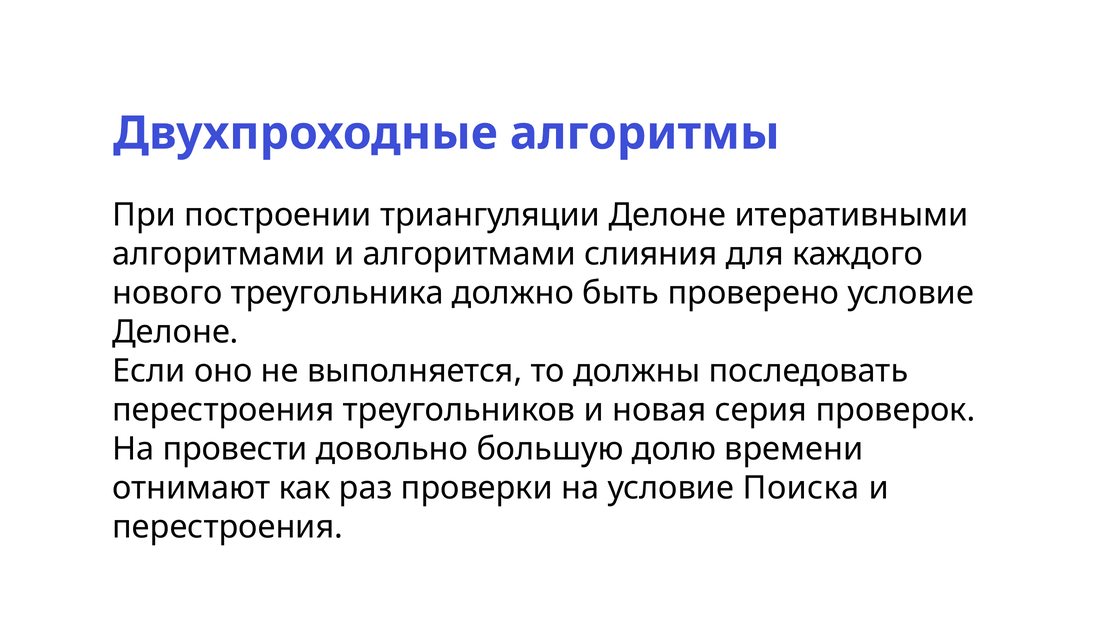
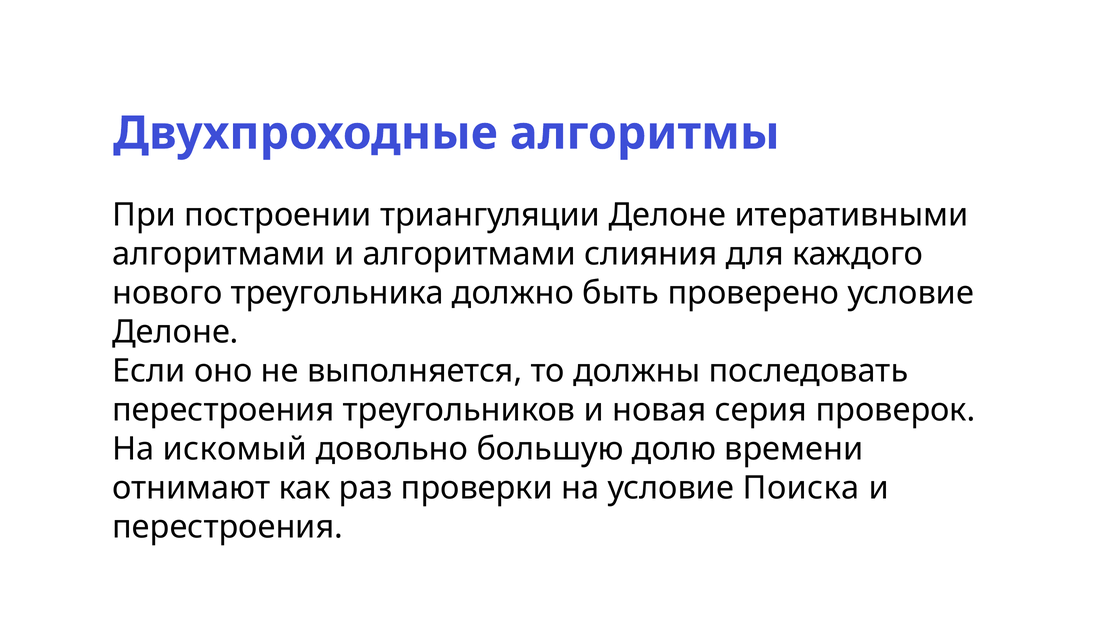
провести: провести -> искомый (235, 449)
